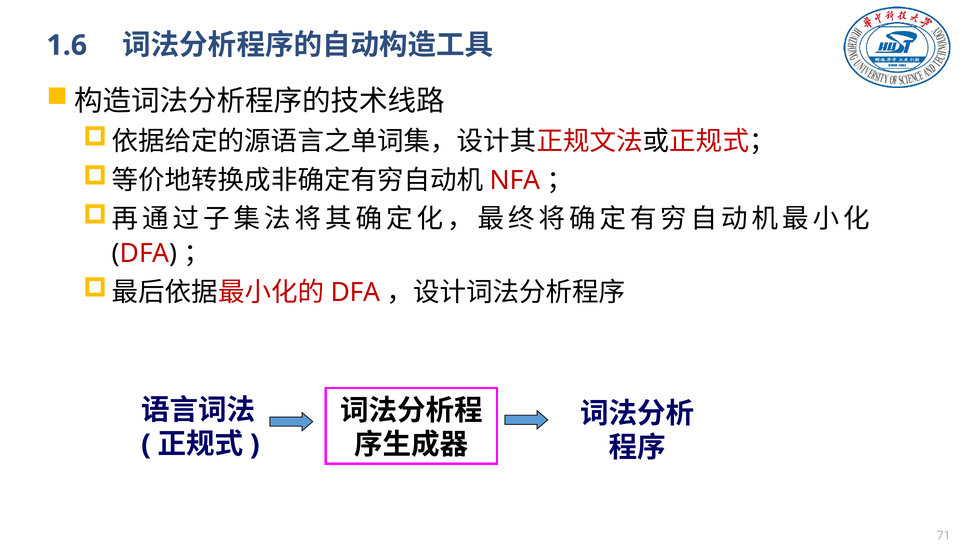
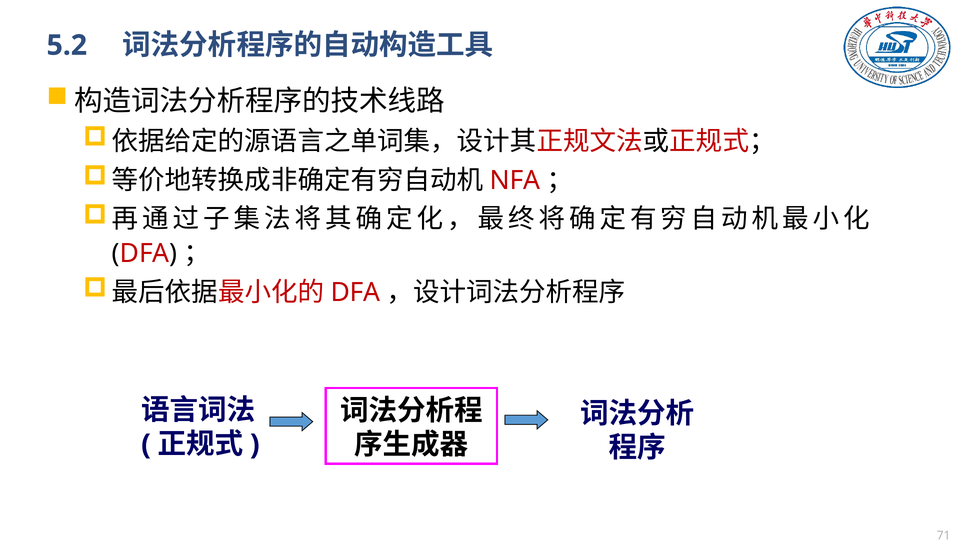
1.6: 1.6 -> 5.2 (67, 45)
